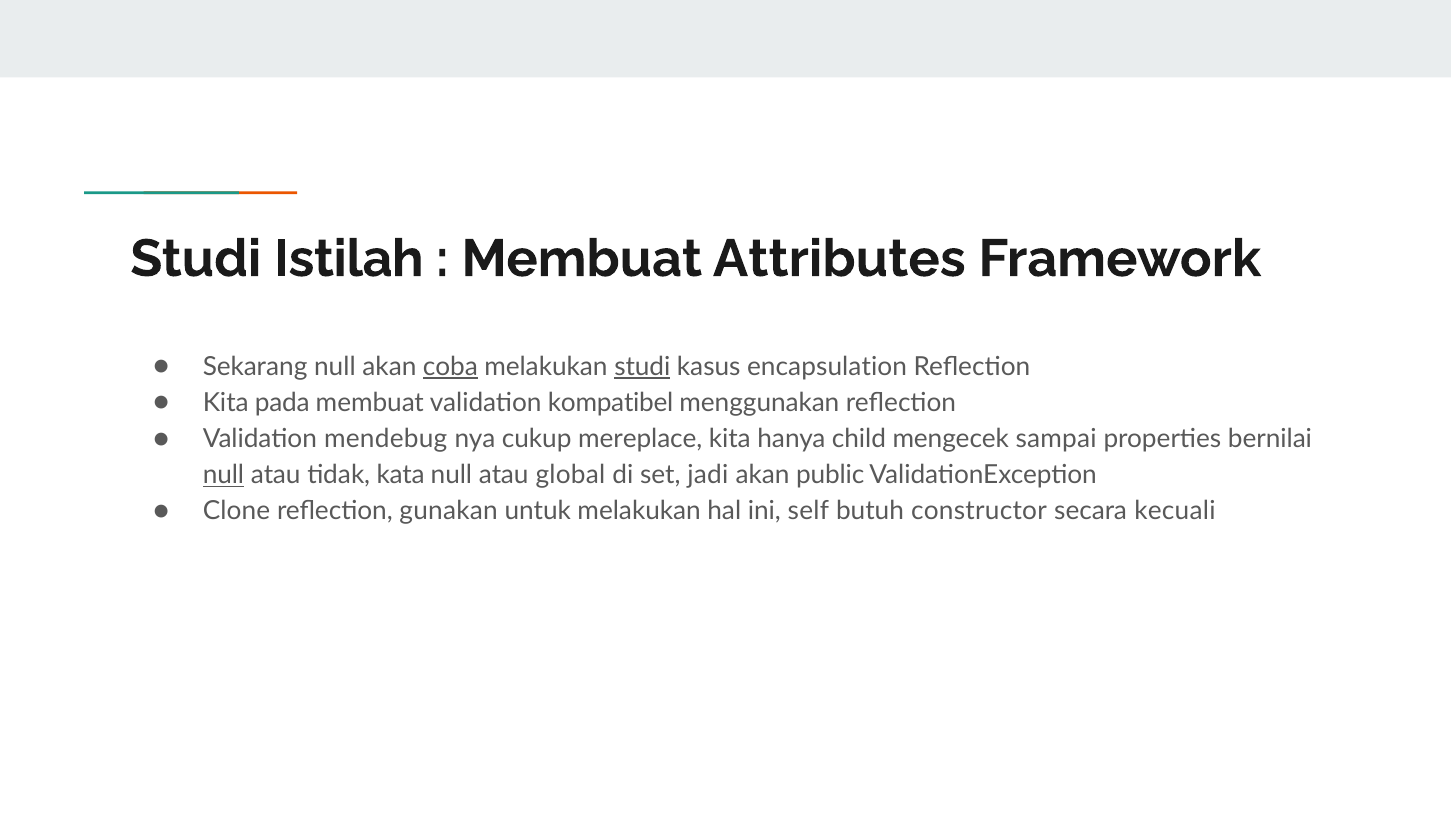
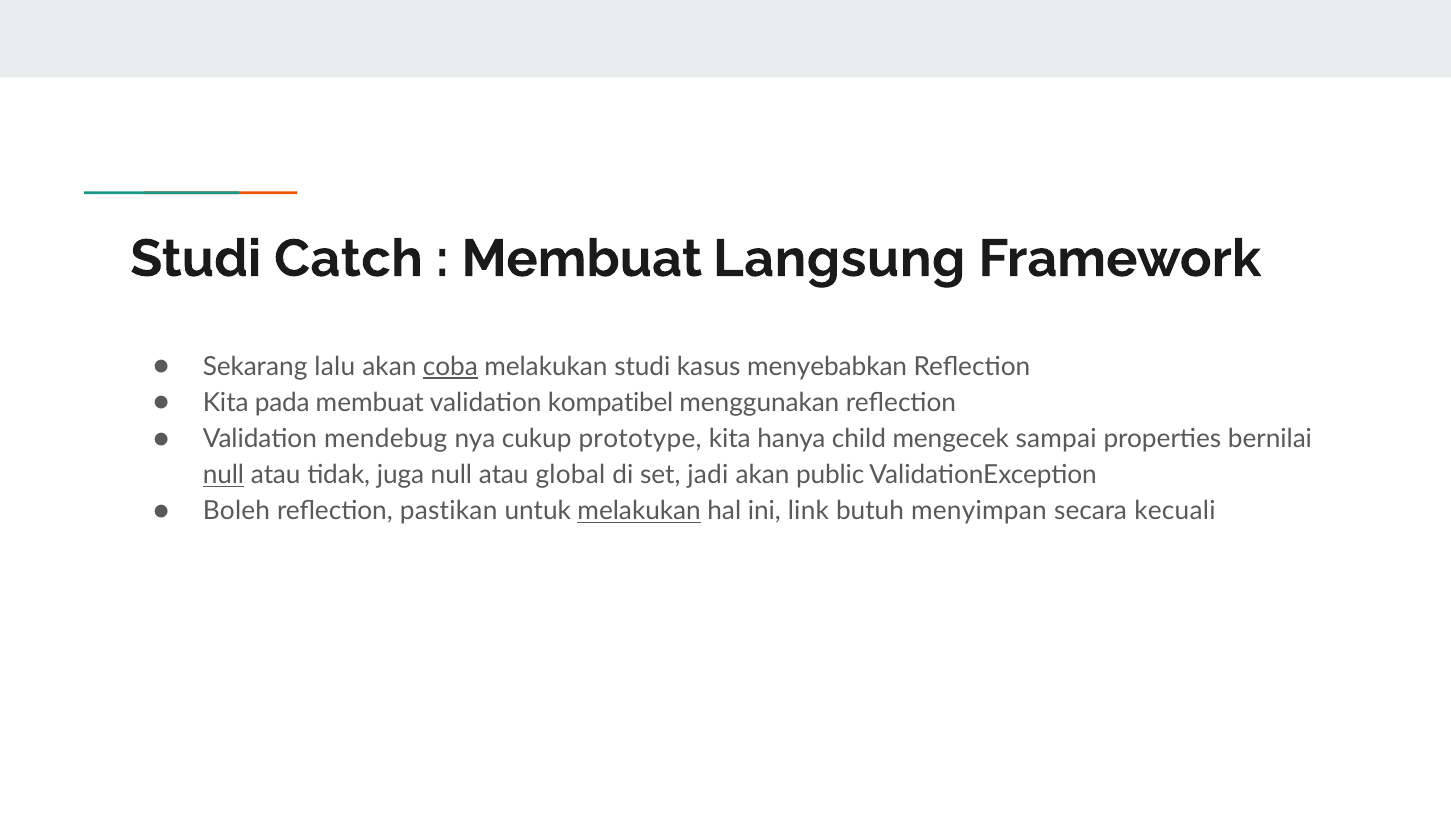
Istilah: Istilah -> Catch (348, 259)
Attributes: Attributes -> Langsung (839, 259)
Sekarang null: null -> lalu (335, 367)
studi underline: present -> none (642, 367)
encapsulation: encapsulation -> menyebabkan (827, 367)
mereplace: mereplace -> prototype (640, 439)
kata: kata -> juga (401, 475)
Clone: Clone -> Boleh (236, 511)
gunakan: gunakan -> pastikan (449, 511)
melakukan underline: none -> present (639, 511)
self: self -> link (808, 511)
constructor: constructor -> menyimpan (979, 511)
